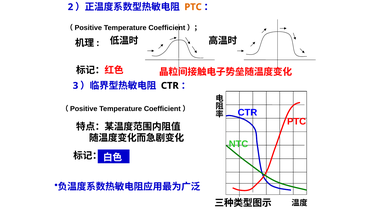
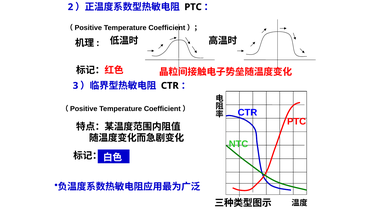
PTC colour: orange -> black (193, 7)
